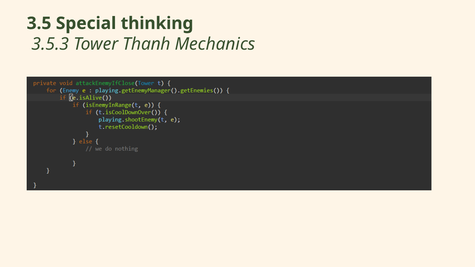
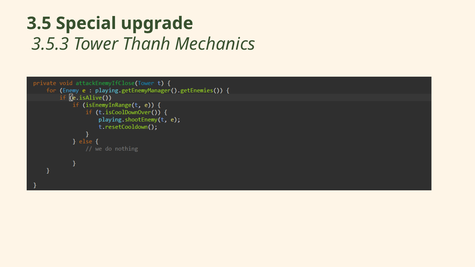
thinking: thinking -> upgrade (157, 23)
